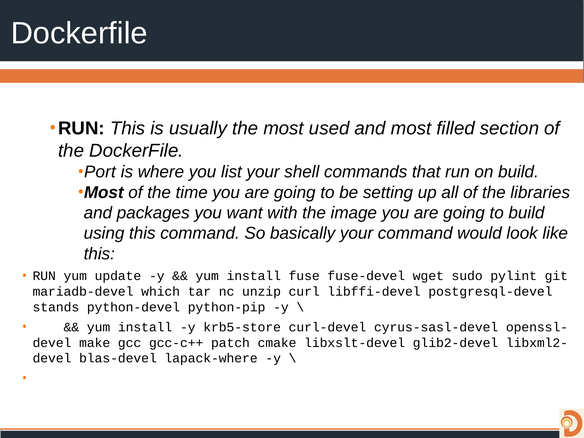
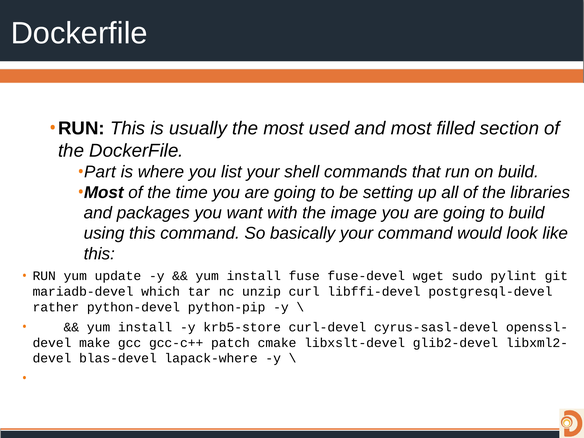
Port: Port -> Part (100, 172)
stands: stands -> rather (56, 307)
